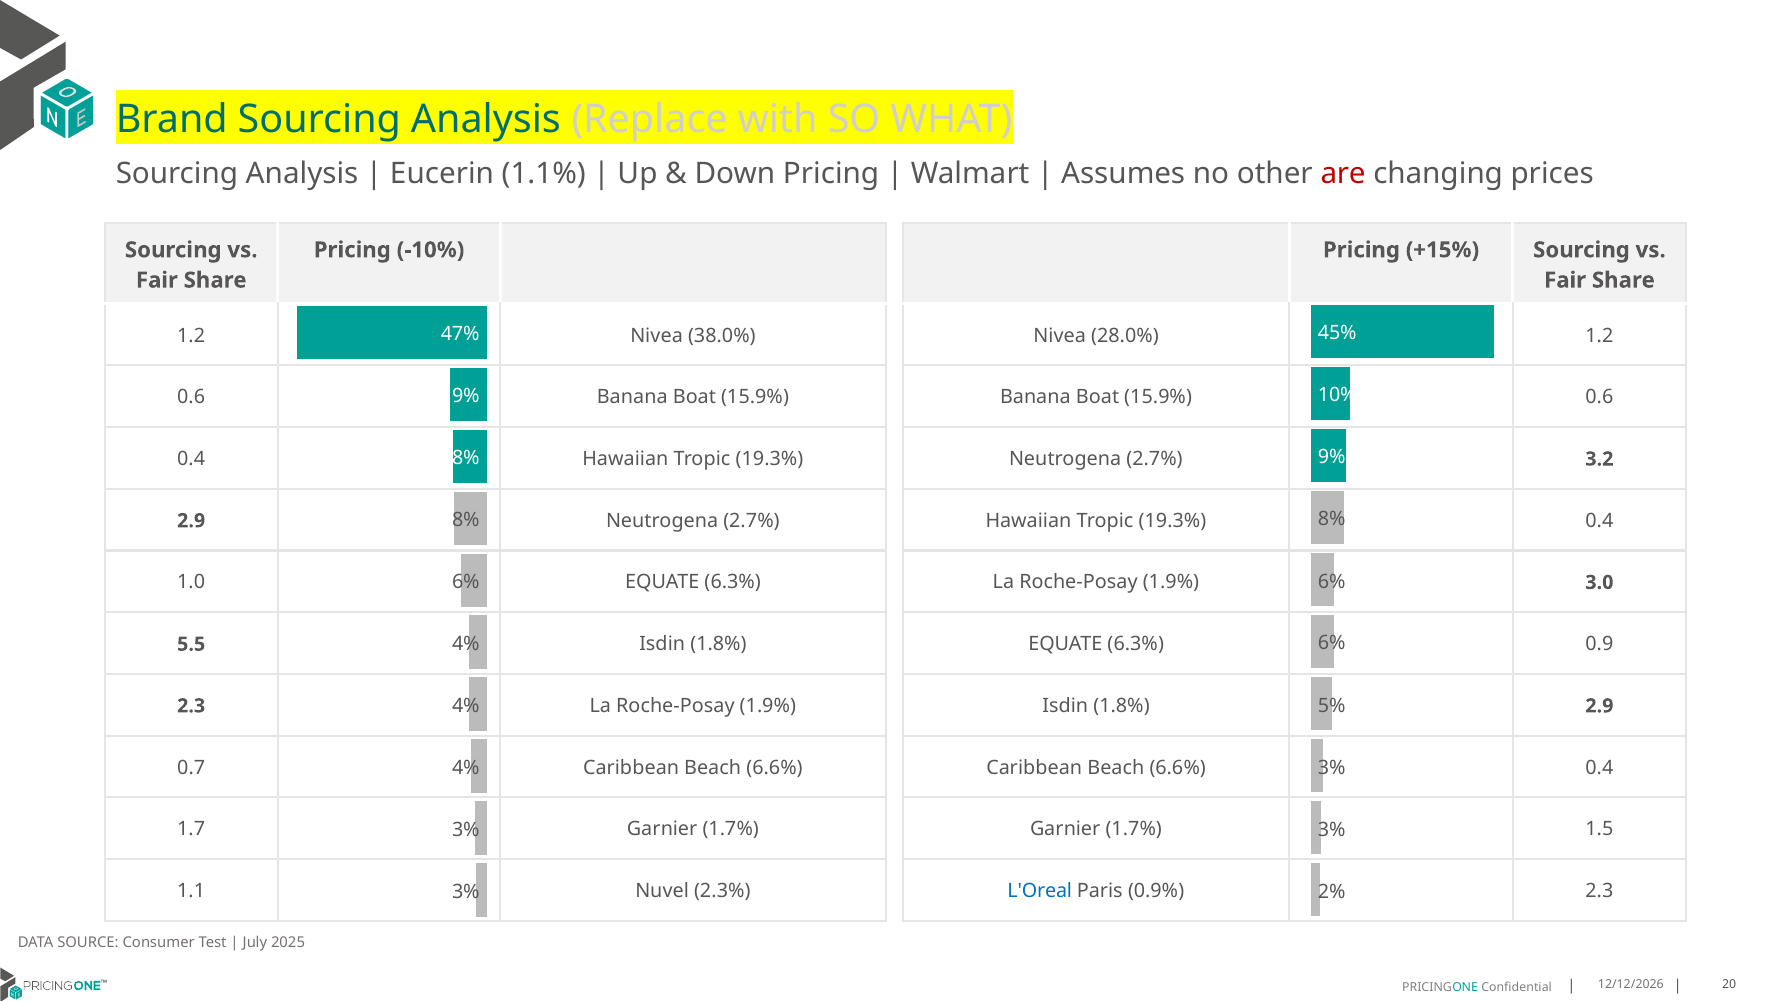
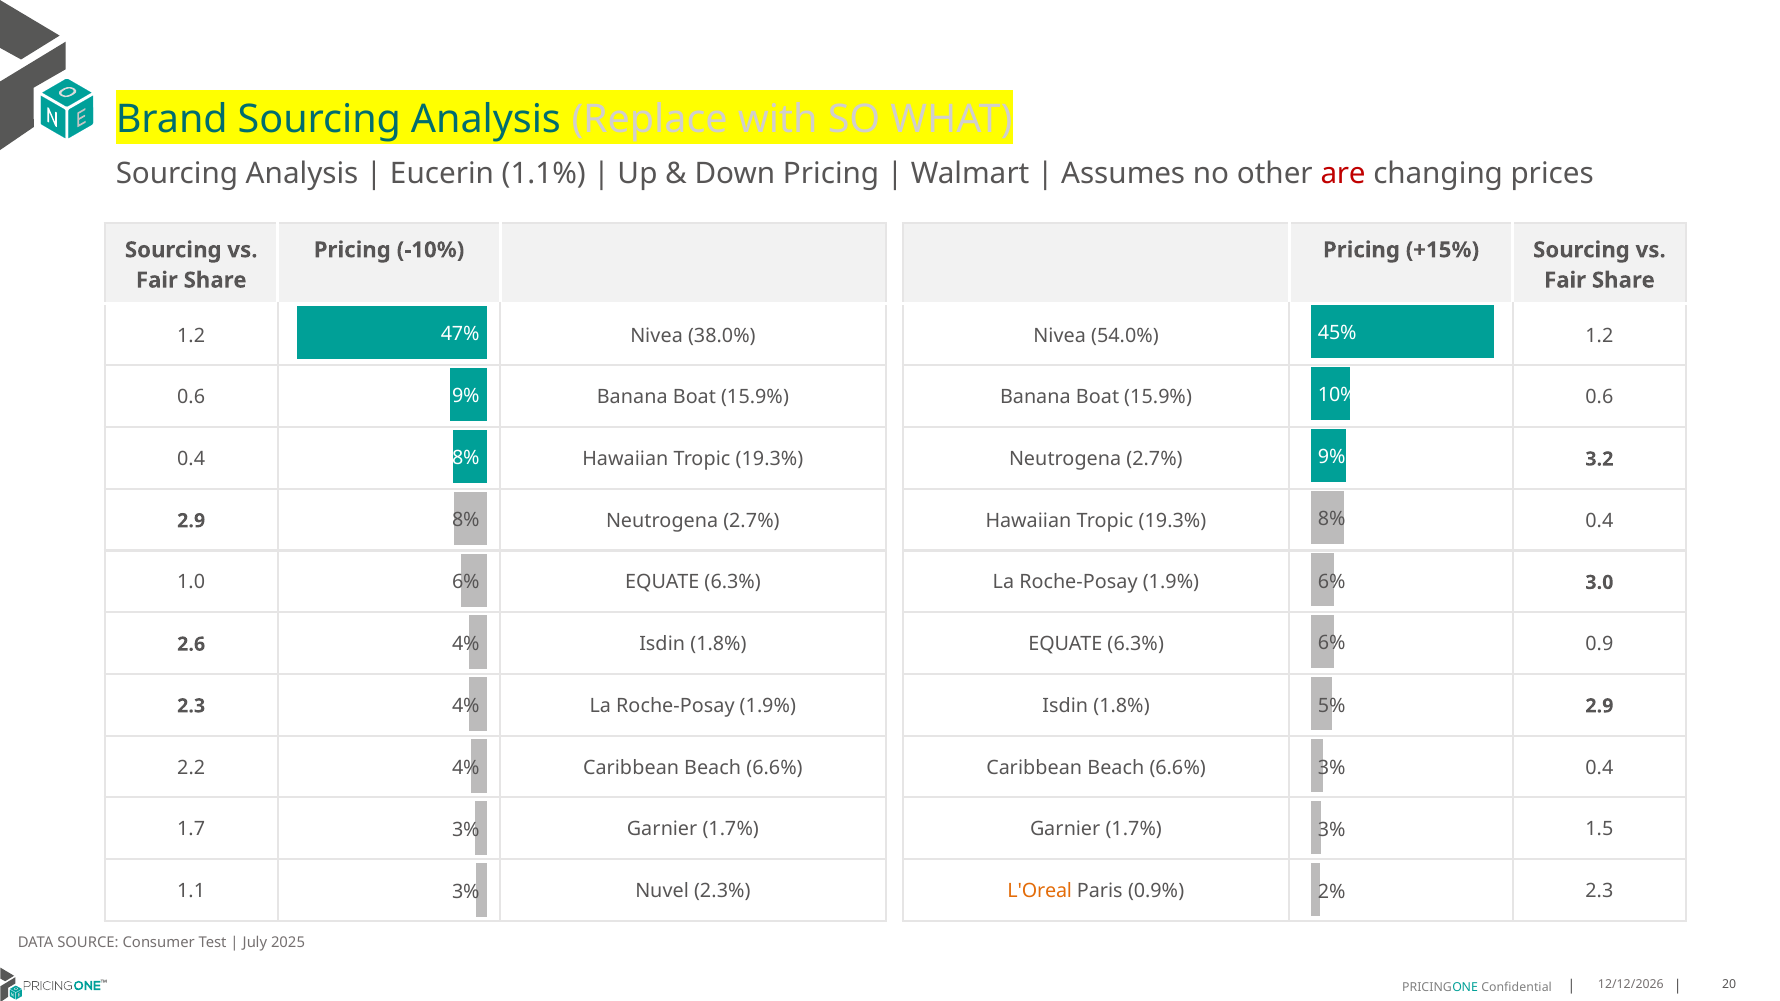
28.0%: 28.0% -> 54.0% (1125, 336)
5.5: 5.5 -> 2.6 (191, 644)
0.7: 0.7 -> 2.2 (191, 768)
L'Oreal colour: blue -> orange (1040, 891)
